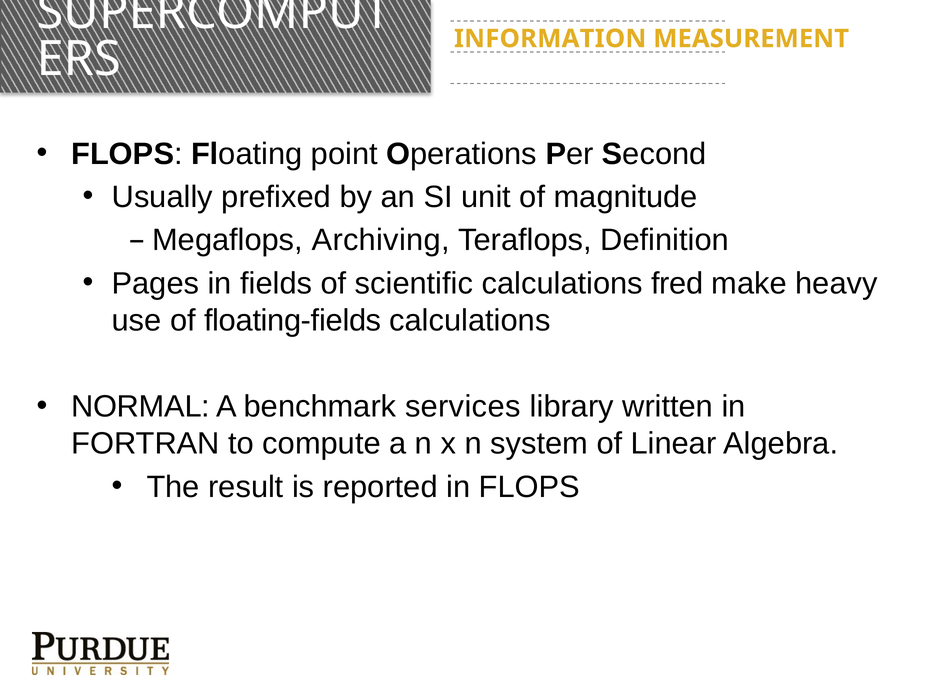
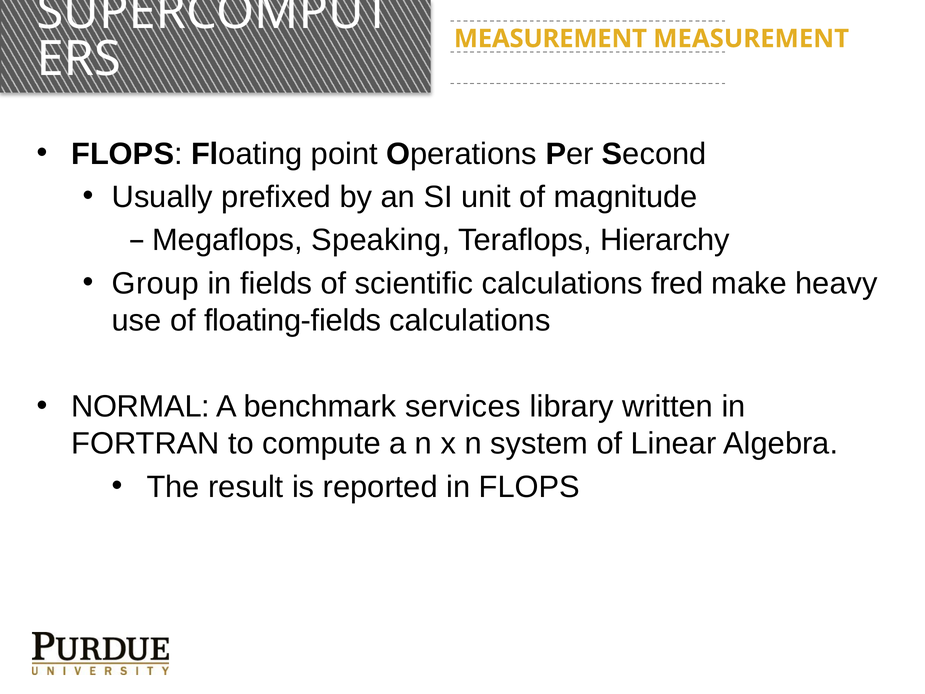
INFORMATION: INFORMATION -> MEASUREMENT (550, 39)
Archiving: Archiving -> Speaking (381, 240)
Definition: Definition -> Hierarchy (665, 240)
Pages: Pages -> Group (155, 283)
